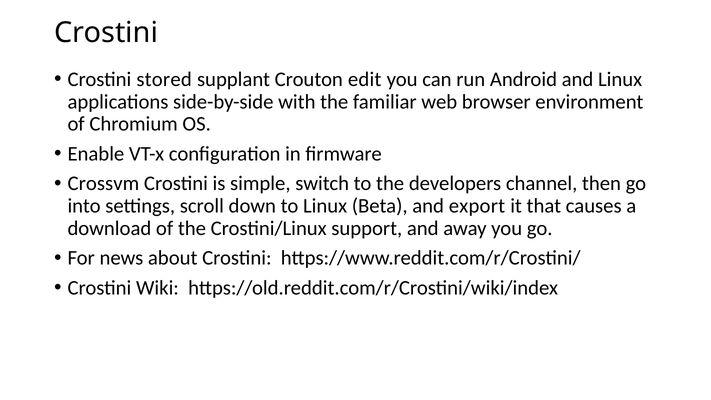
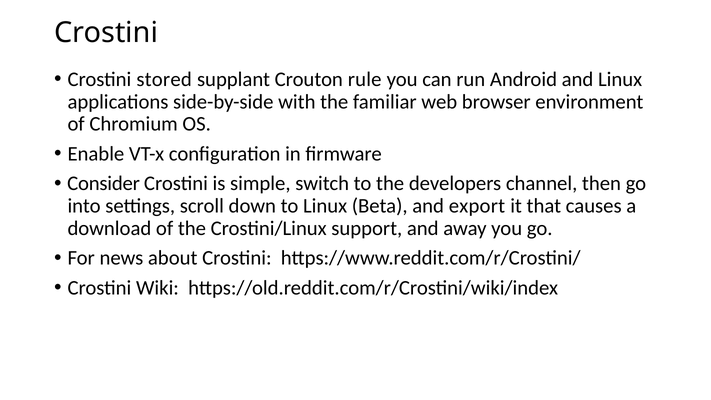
edit: edit -> rule (365, 79)
Crossvm: Crossvm -> Consider (104, 184)
